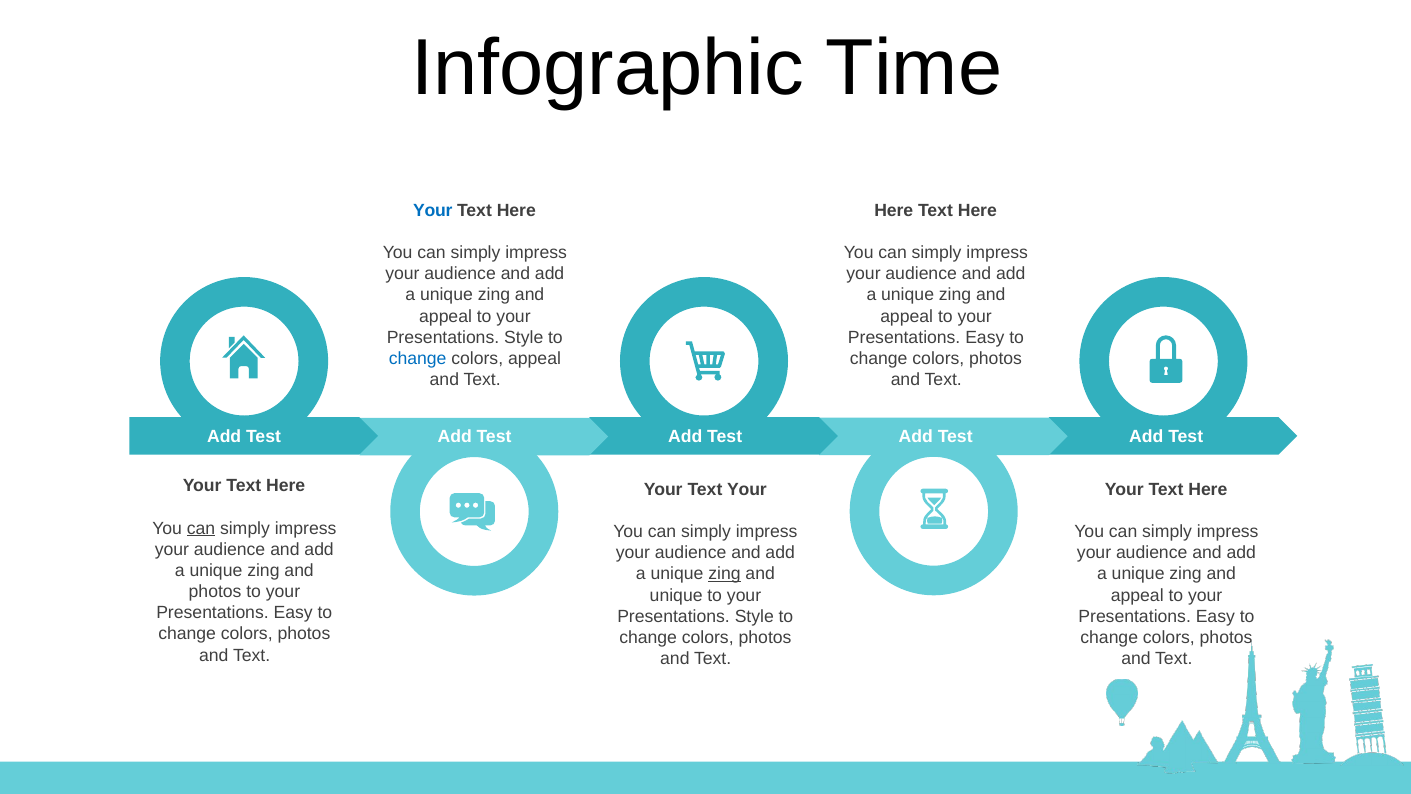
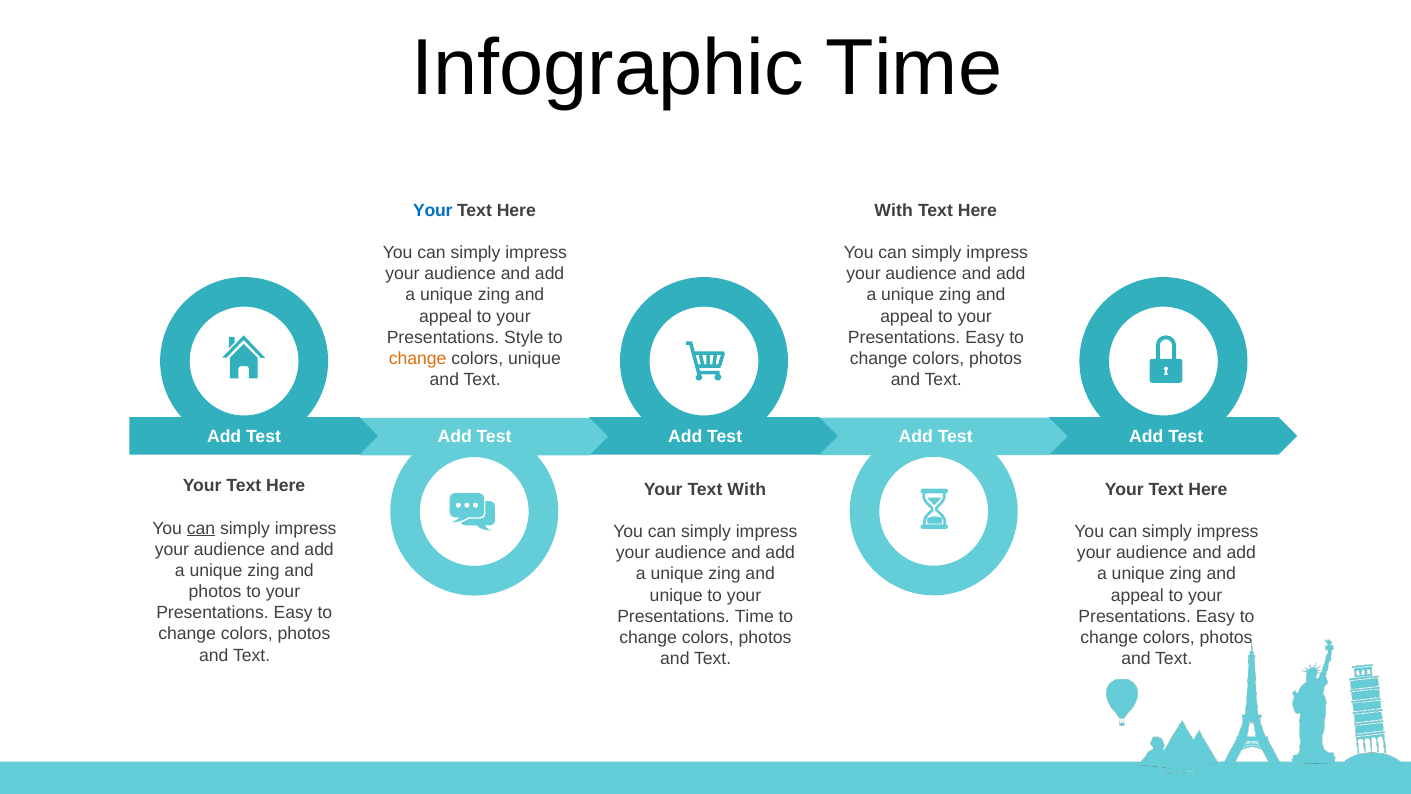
Here: Here -> With (894, 210)
change colour: blue -> orange (418, 358)
colors appeal: appeal -> unique (535, 358)
Your Text Your: Your -> With (747, 489)
zing underline: present -> none (725, 574)
Style: Style -> Time (754, 616)
